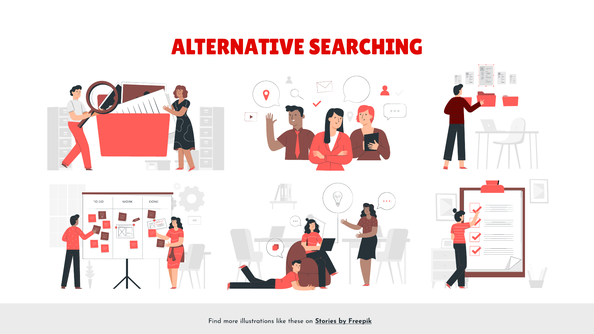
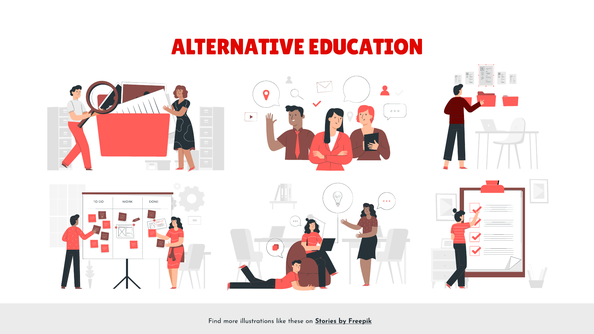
SEARCHING: SEARCHING -> EDUCATION (366, 47)
